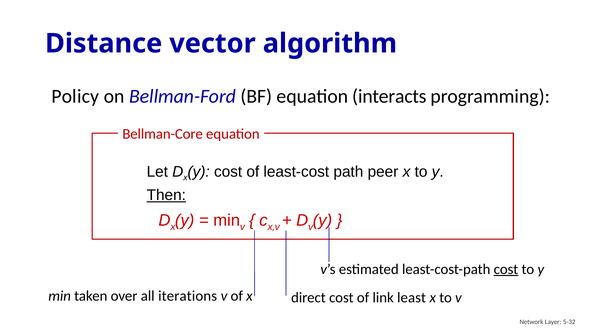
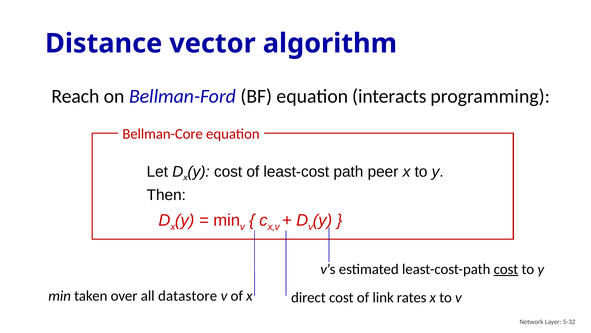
Policy: Policy -> Reach (75, 96)
Then underline: present -> none (166, 195)
iterations: iterations -> datastore (188, 295)
least: least -> rates (412, 297)
